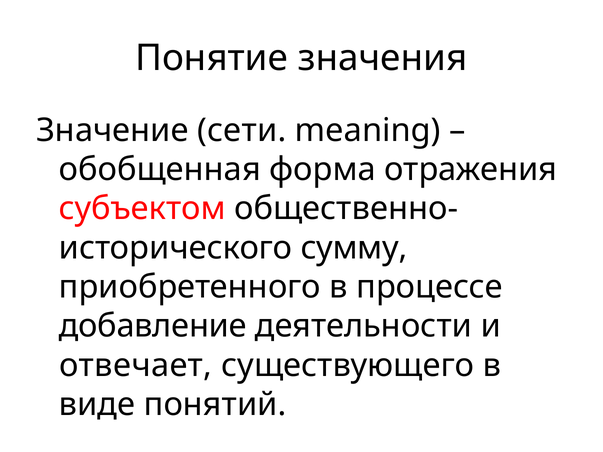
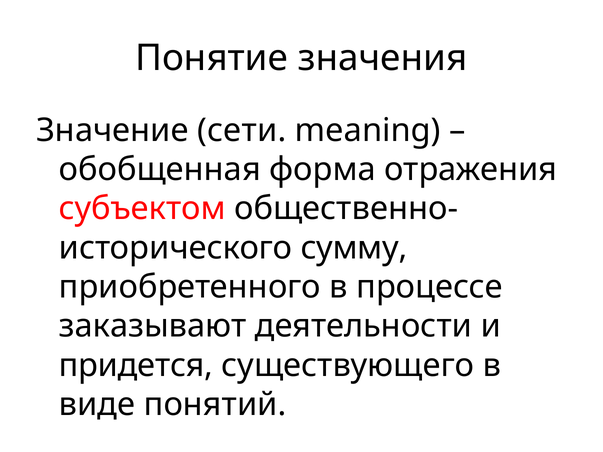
добавление: добавление -> заказывают (153, 326)
отвечает: отвечает -> придется (136, 366)
